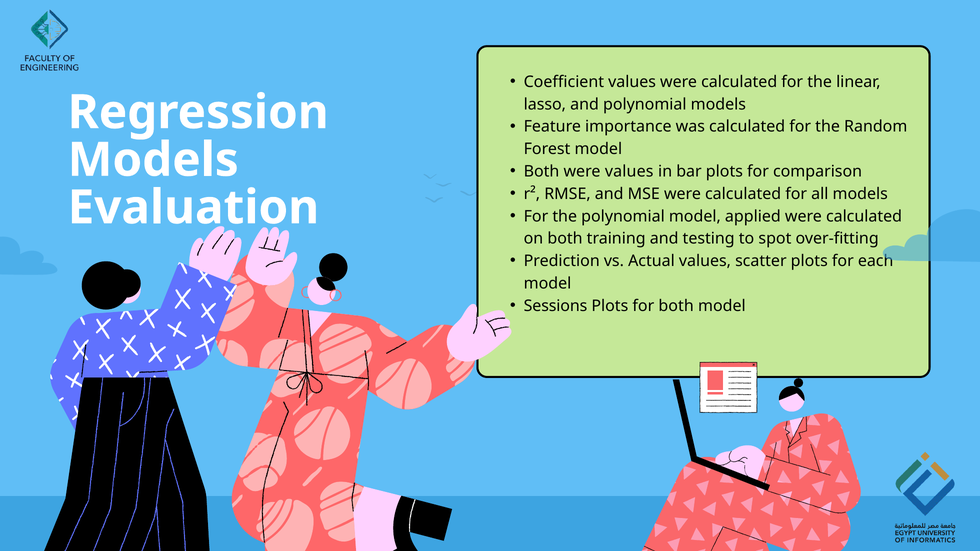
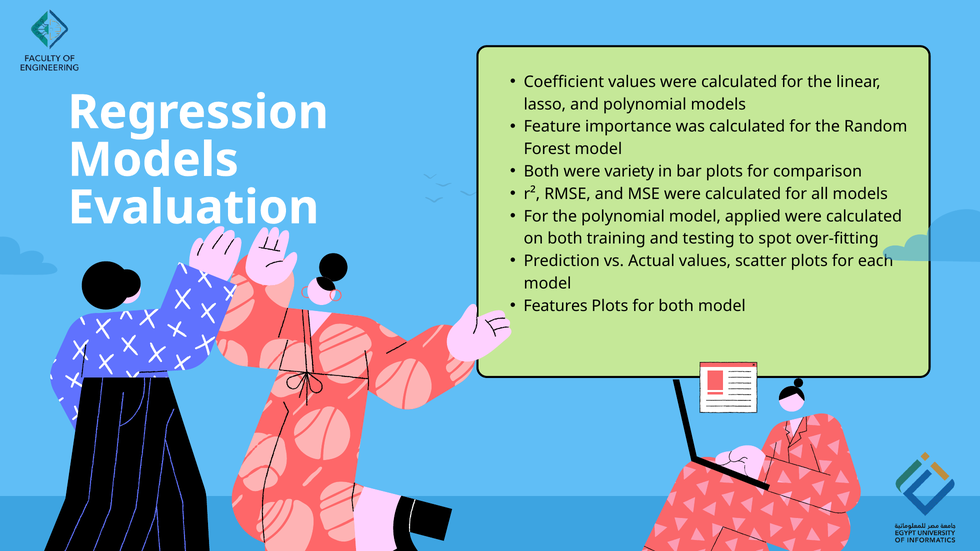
were values: values -> variety (629, 172)
Sessions: Sessions -> Features (556, 306)
